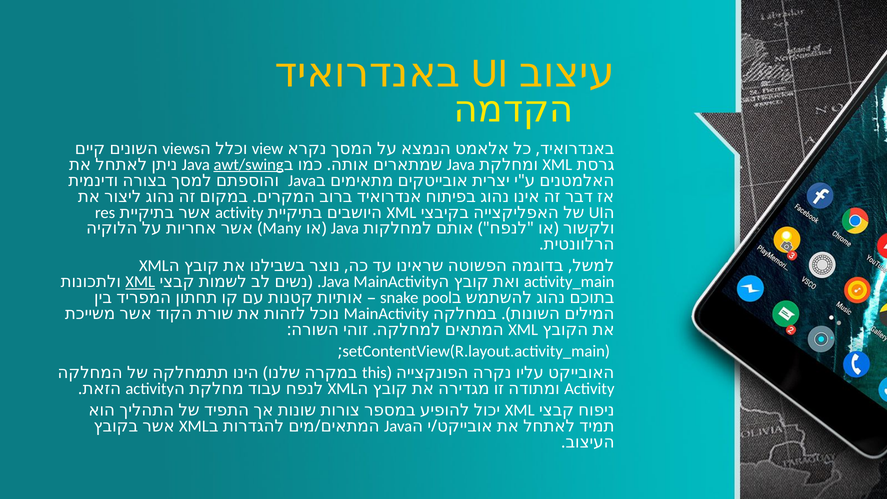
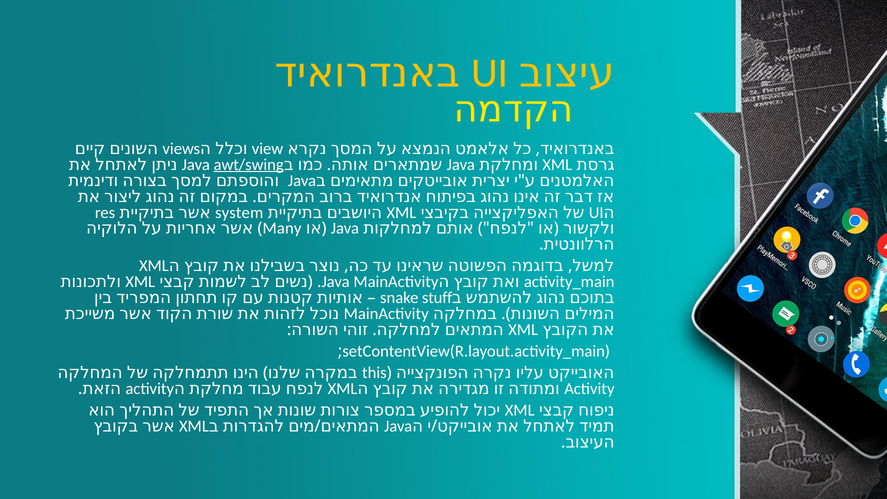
activity: activity -> system (239, 212)
XML underline: present -> none (140, 282)
pool: pool -> stuff (437, 298)
